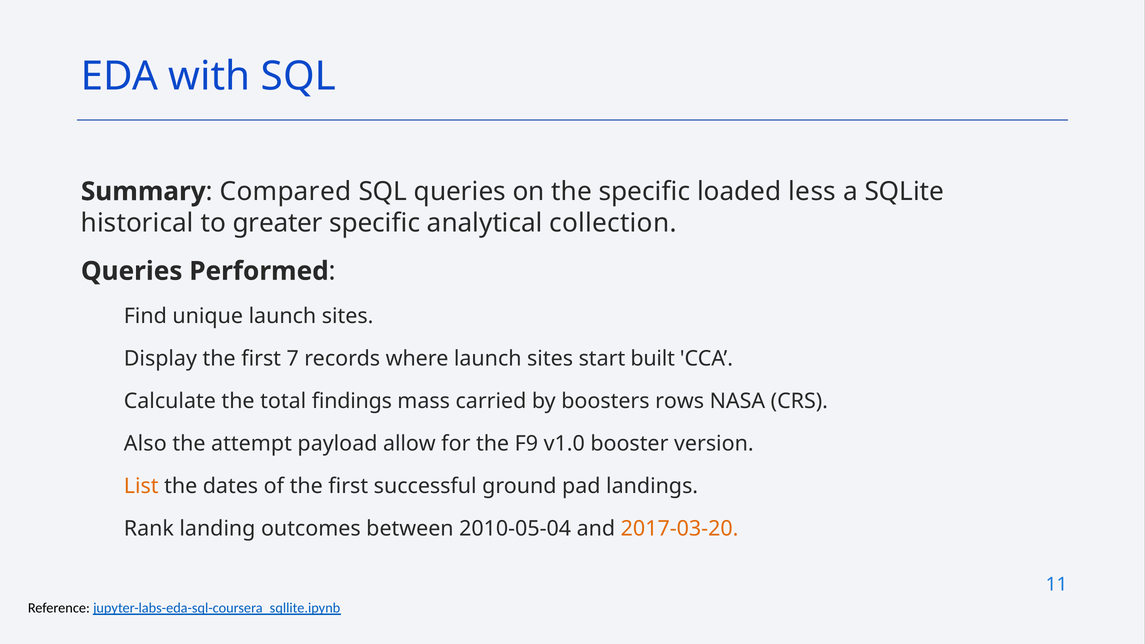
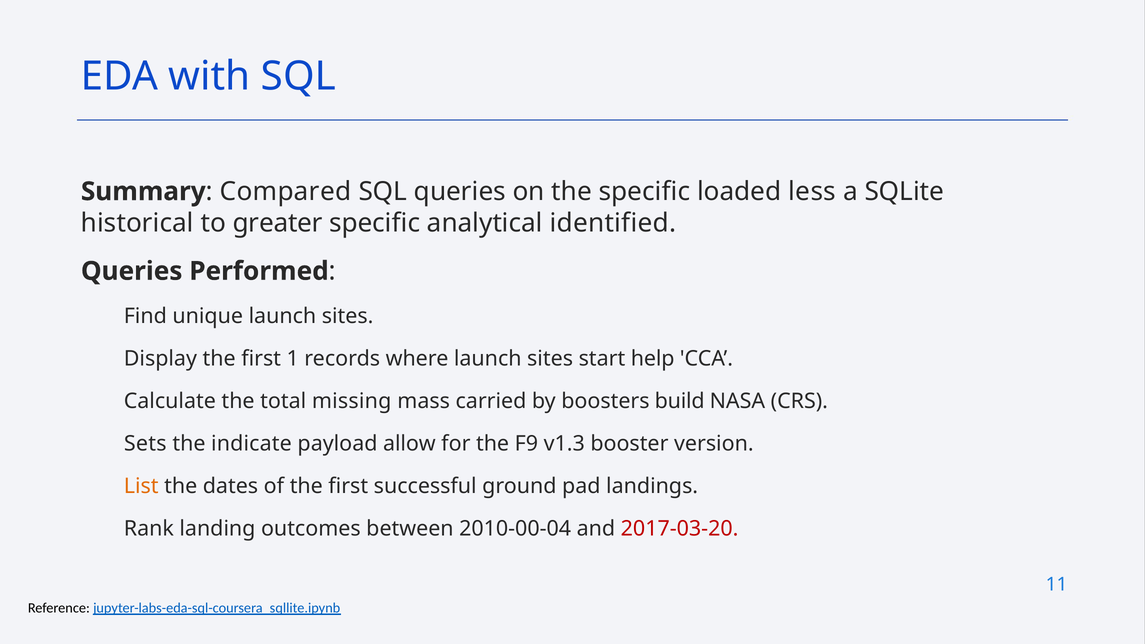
collection: collection -> identified (613, 223)
7: 7 -> 1 (293, 359)
built: built -> help (653, 359)
findings: findings -> missing (352, 401)
rows: rows -> build (680, 401)
Also: Also -> Sets (145, 444)
attempt: attempt -> indicate (251, 444)
v1.0: v1.0 -> v1.3 (564, 444)
2010-05-04: 2010-05-04 -> 2010-00-04 (515, 528)
2017-03-20 colour: orange -> red (680, 528)
